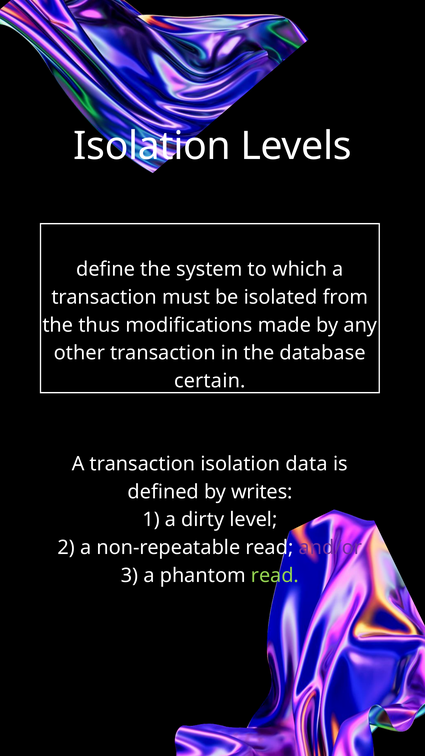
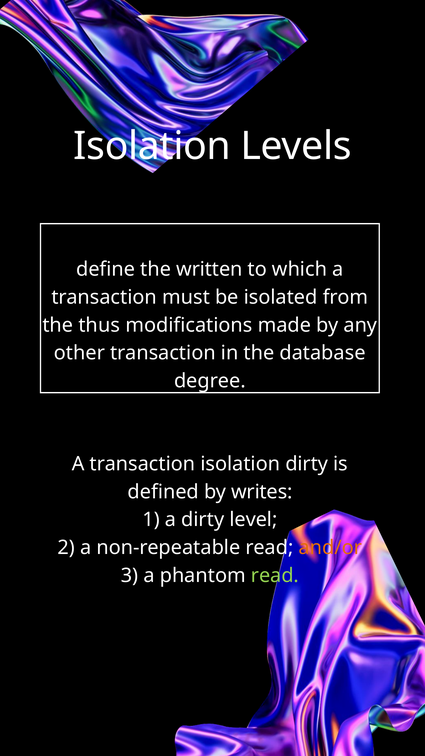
system: system -> written (209, 269)
certain: certain -> degree (210, 381)
isolation data: data -> dirty (307, 464)
and/or colour: purple -> orange (330, 547)
